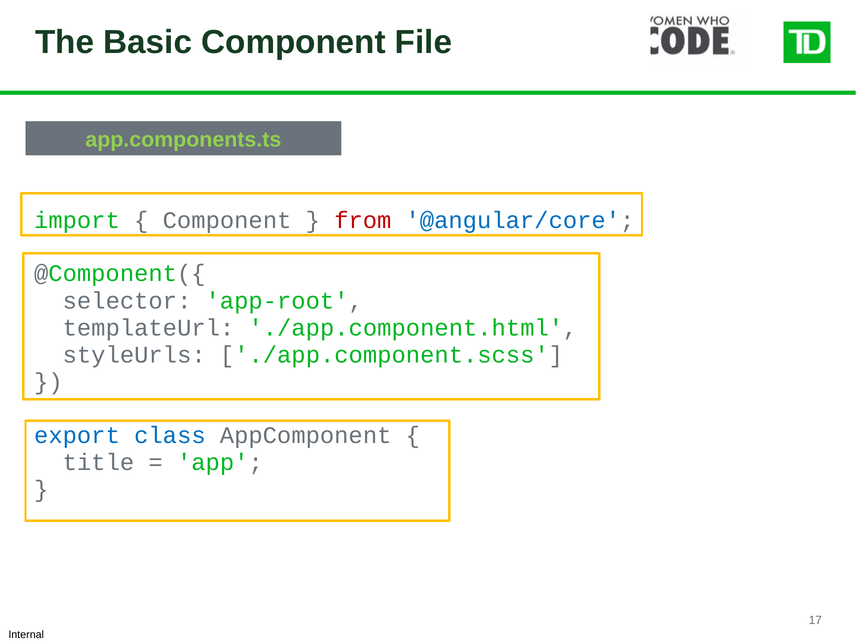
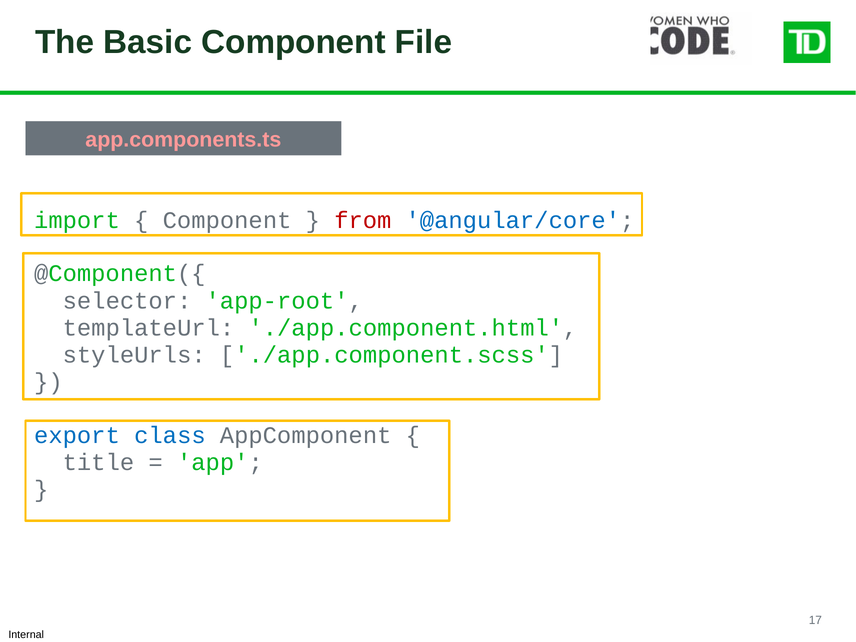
app.components.ts colour: light green -> pink (183, 140)
